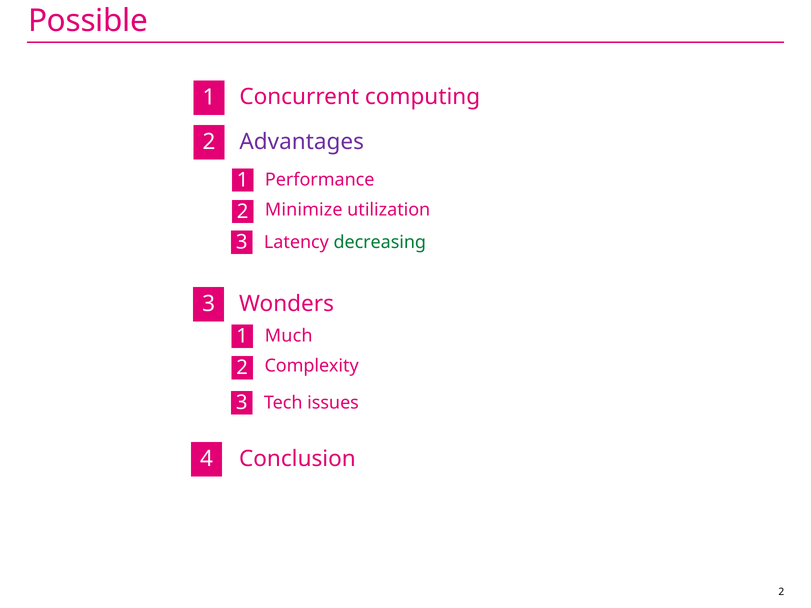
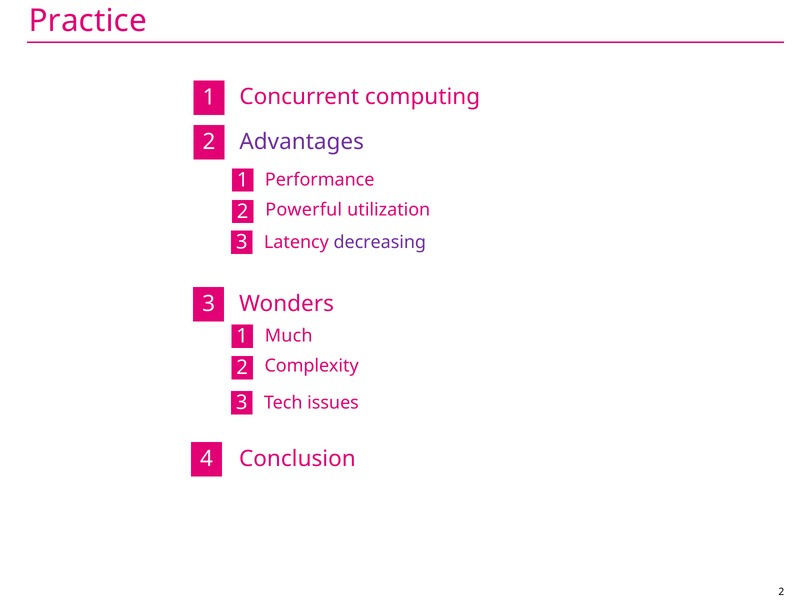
Possible: Possible -> Practice (88, 21)
Minimize: Minimize -> Powerful (304, 210)
decreasing colour: green -> purple (380, 242)
